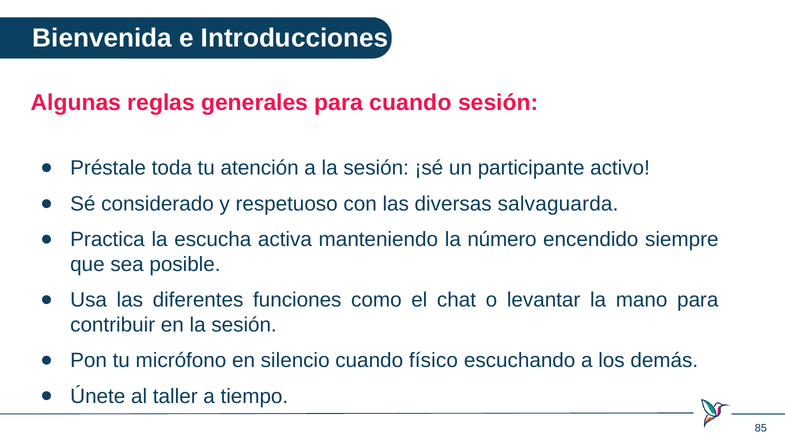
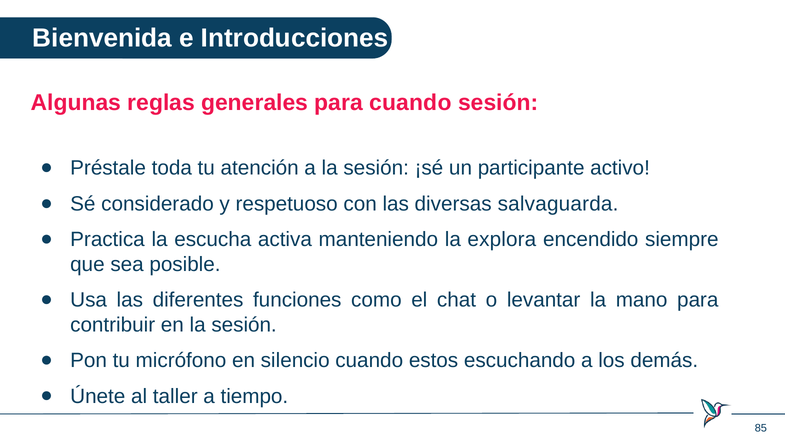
número: número -> explora (502, 240)
físico: físico -> estos (434, 361)
